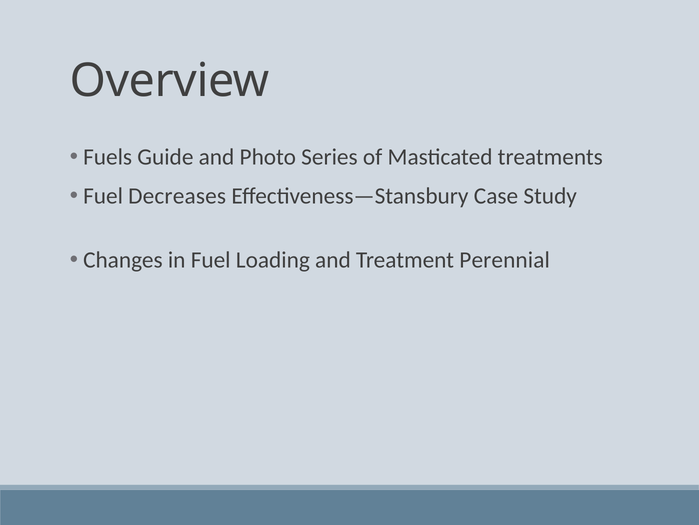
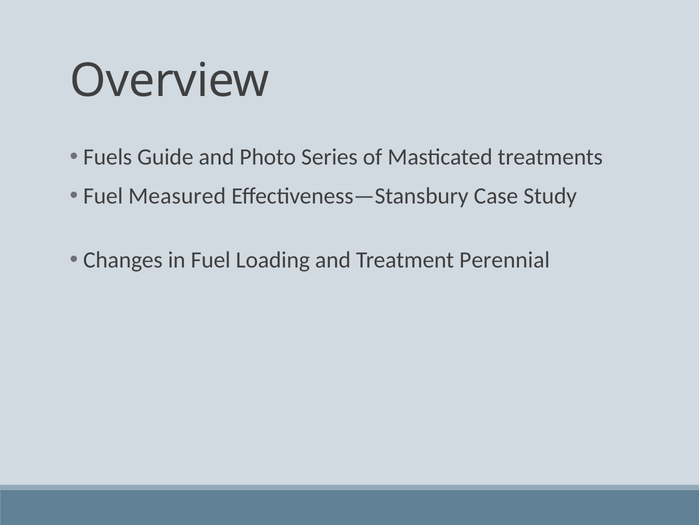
Decreases: Decreases -> Measured (177, 196)
